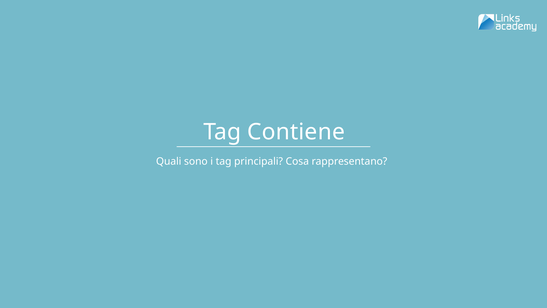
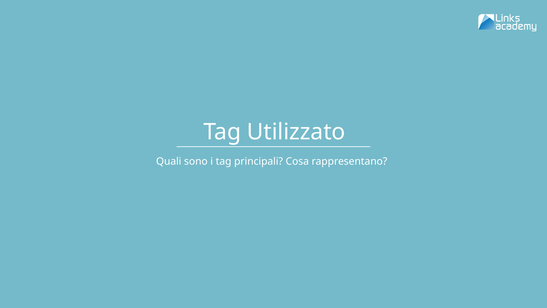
Contiene: Contiene -> Utilizzato (296, 132)
